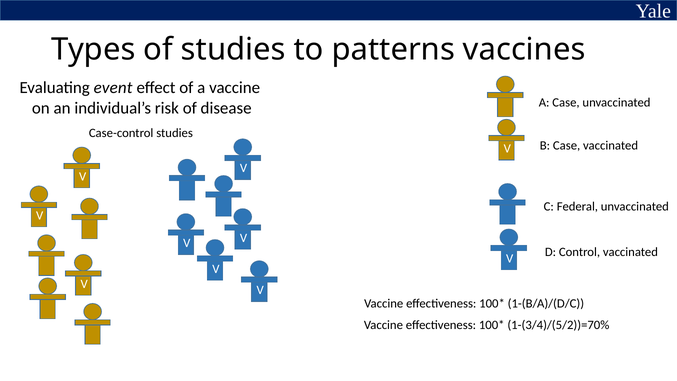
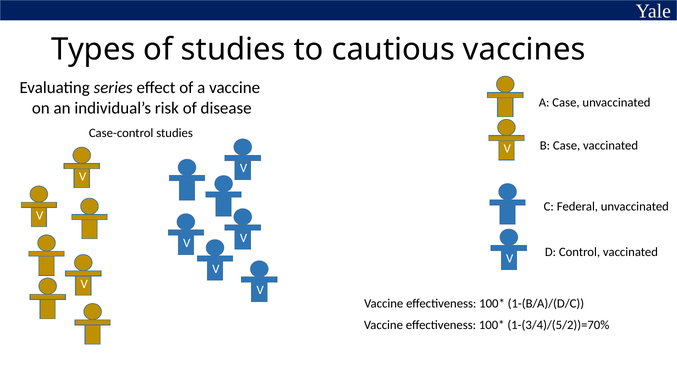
patterns: patterns -> cautious (393, 49)
event: event -> series (113, 88)
